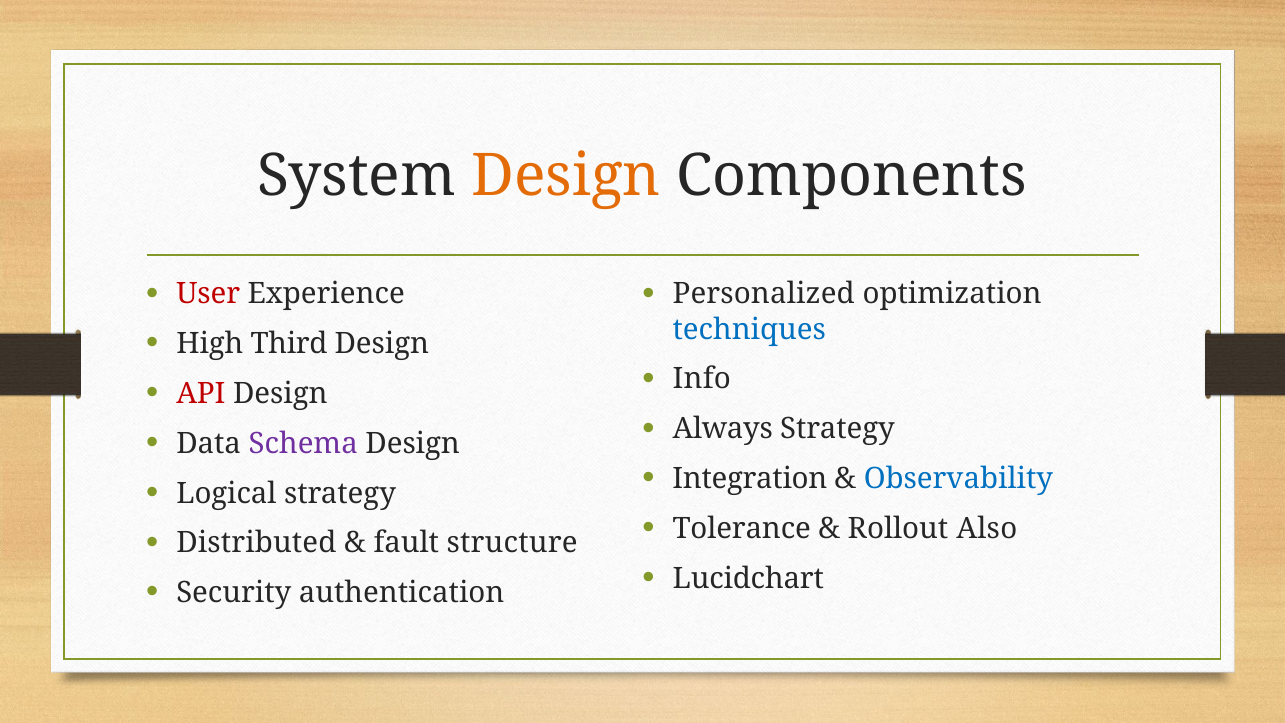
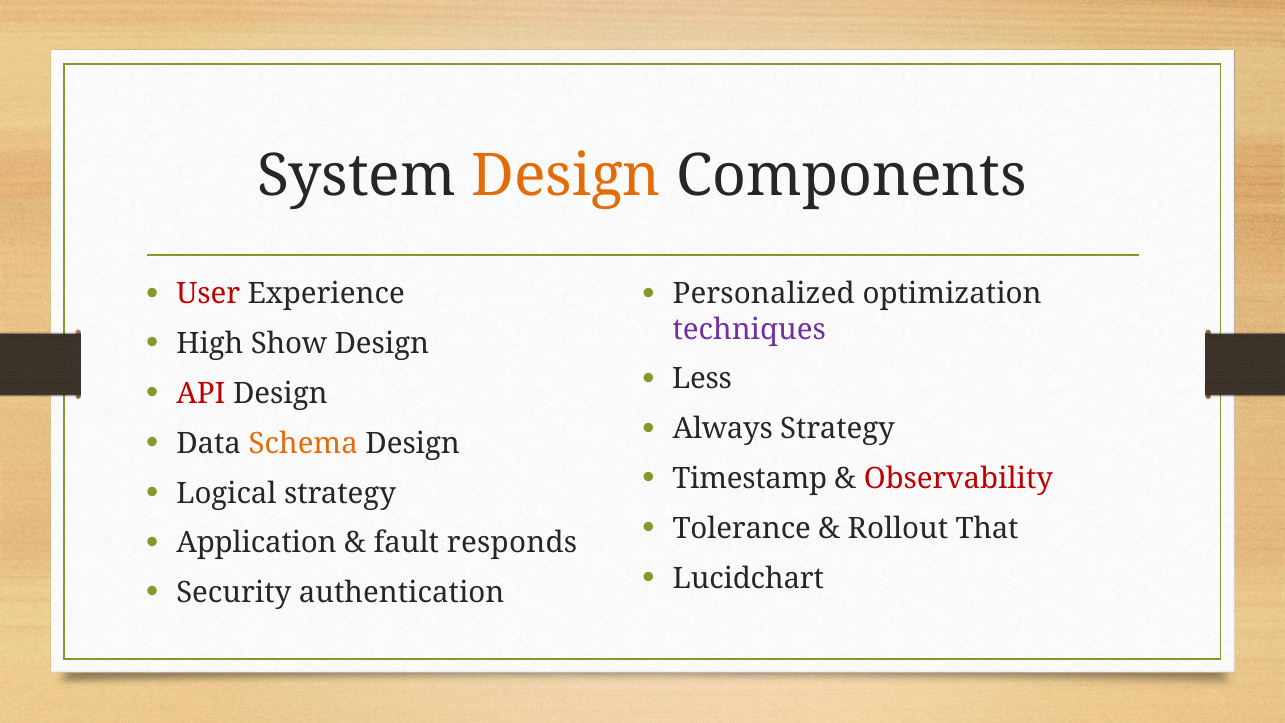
techniques colour: blue -> purple (749, 329)
Third: Third -> Show (289, 344)
Info: Info -> Less (702, 379)
Schema colour: purple -> orange (303, 443)
Integration: Integration -> Timestamp (750, 479)
Observability colour: blue -> red (958, 479)
Also: Also -> That (987, 528)
Distributed: Distributed -> Application (257, 543)
structure: structure -> responds (512, 543)
